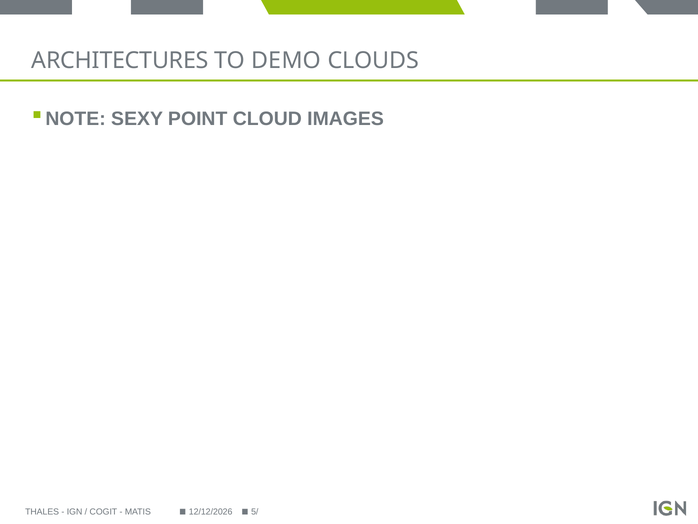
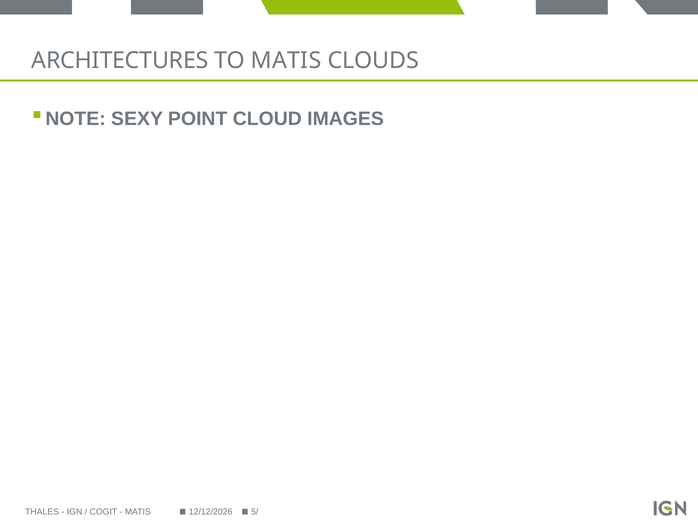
TO DEMO: DEMO -> MATIS (286, 61)
